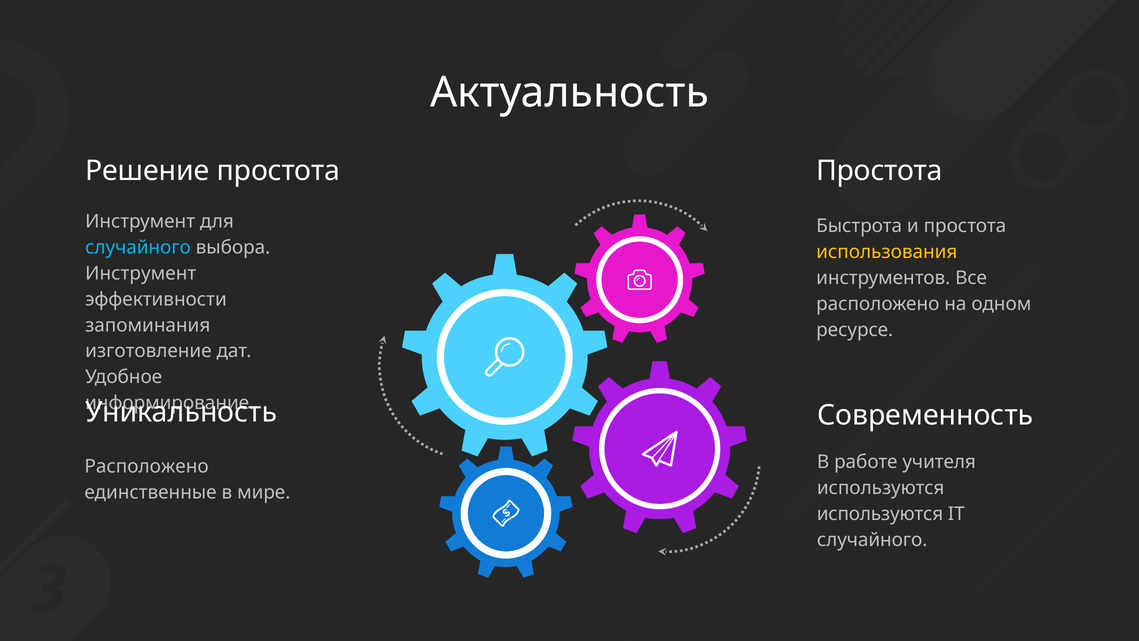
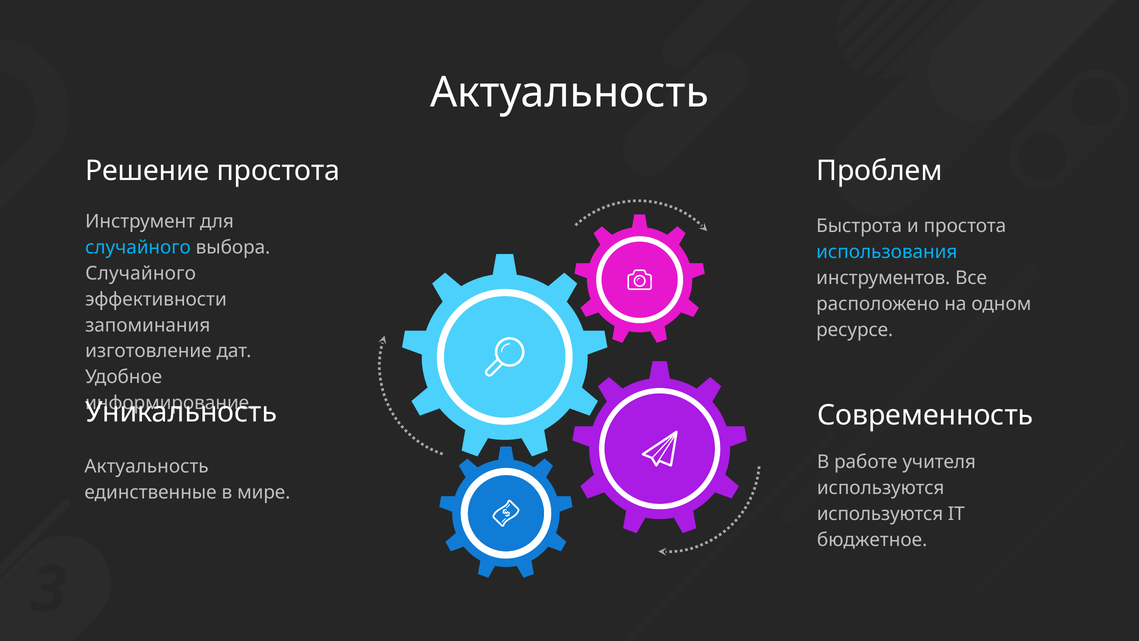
Простота: Простота -> Проблем (879, 171)
использования colour: yellow -> light blue (887, 252)
Инструмент: Инструмент -> Случайного (141, 273)
Расположено: Расположено -> Актуальность (147, 466)
случайного: случайного -> бюджетное (872, 540)
